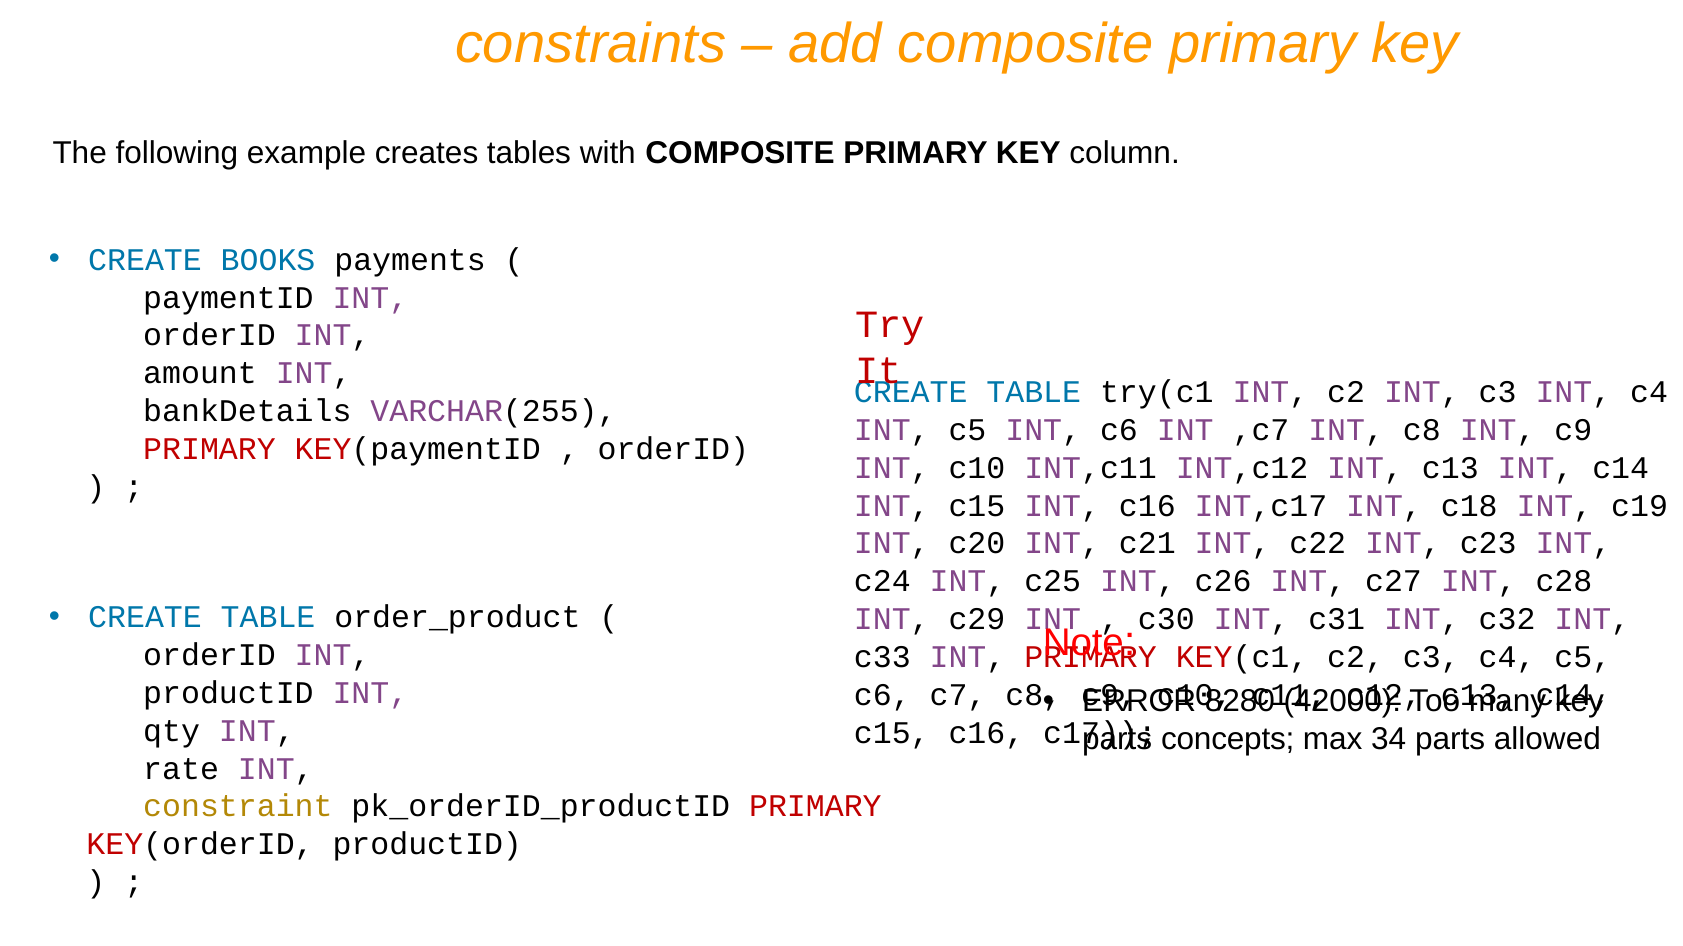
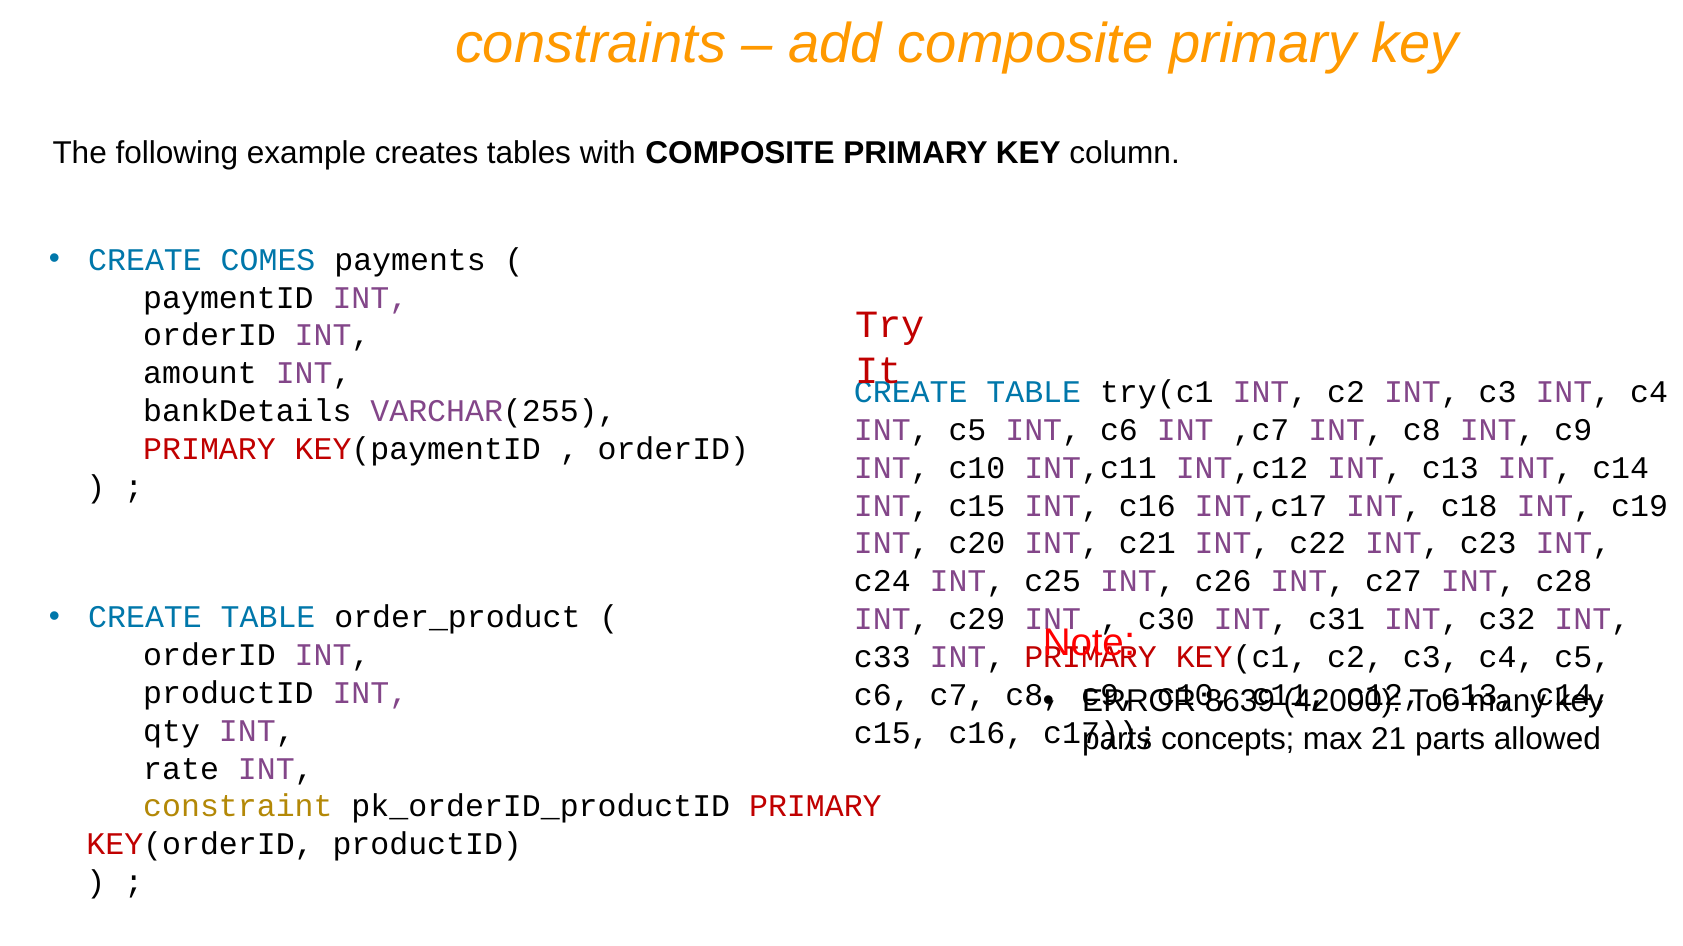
BOOKS: BOOKS -> COMES (268, 260)
8280: 8280 -> 8639 (1240, 702)
34: 34 -> 21 (1389, 740)
